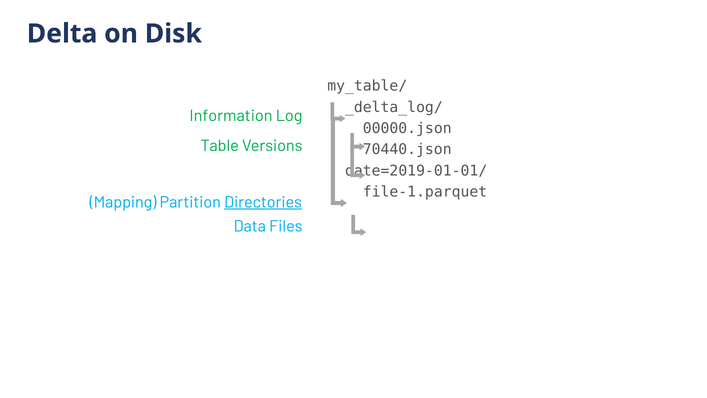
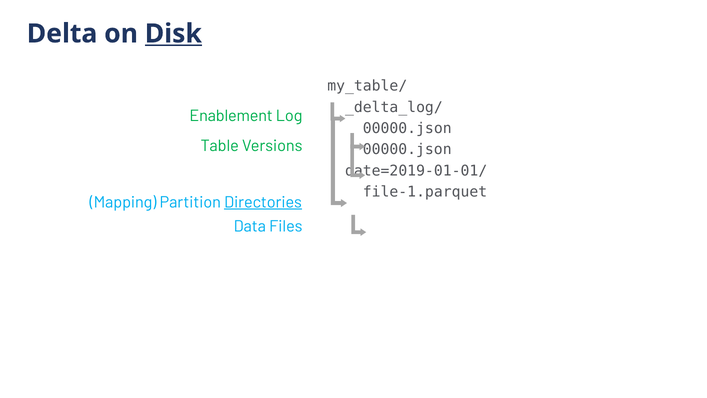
Disk underline: none -> present (173, 34)
Information: Information -> Enablement (231, 116)
70440.json: 70440.json -> 00000.json (407, 149)
